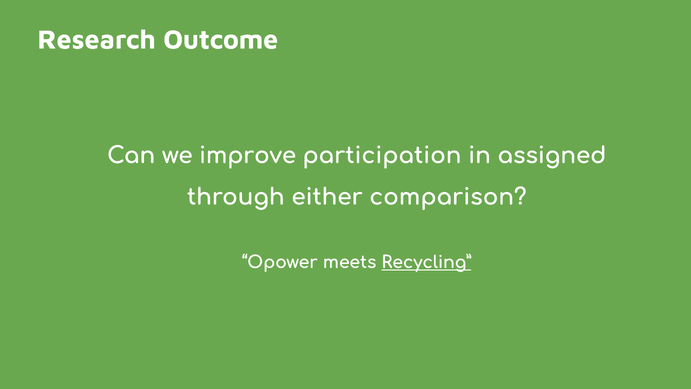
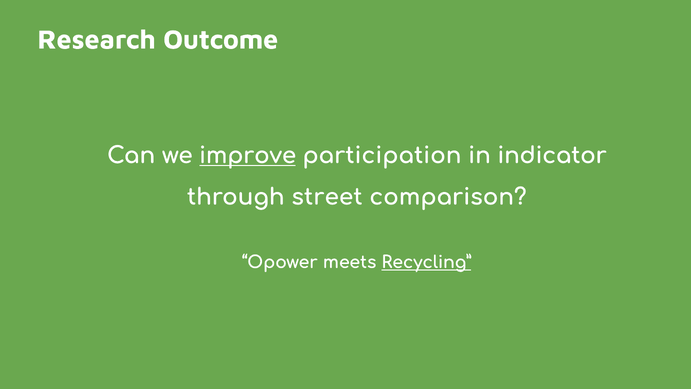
improve underline: none -> present (248, 155)
assigned: assigned -> indicator (552, 155)
either: either -> street (327, 197)
